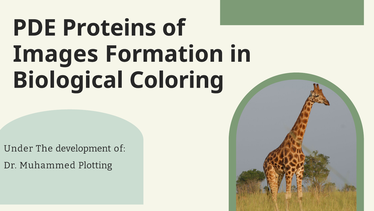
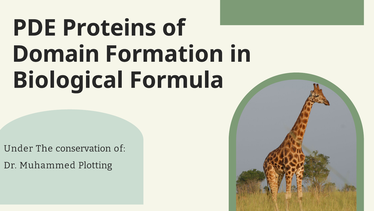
Images: Images -> Domain (56, 54)
Coloring: Coloring -> Formula (177, 80)
development: development -> conservation (83, 148)
